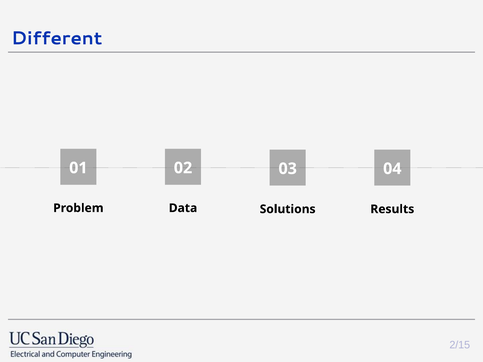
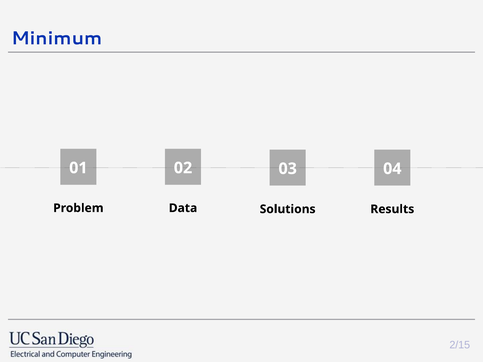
Different: Different -> Minimum (57, 38)
